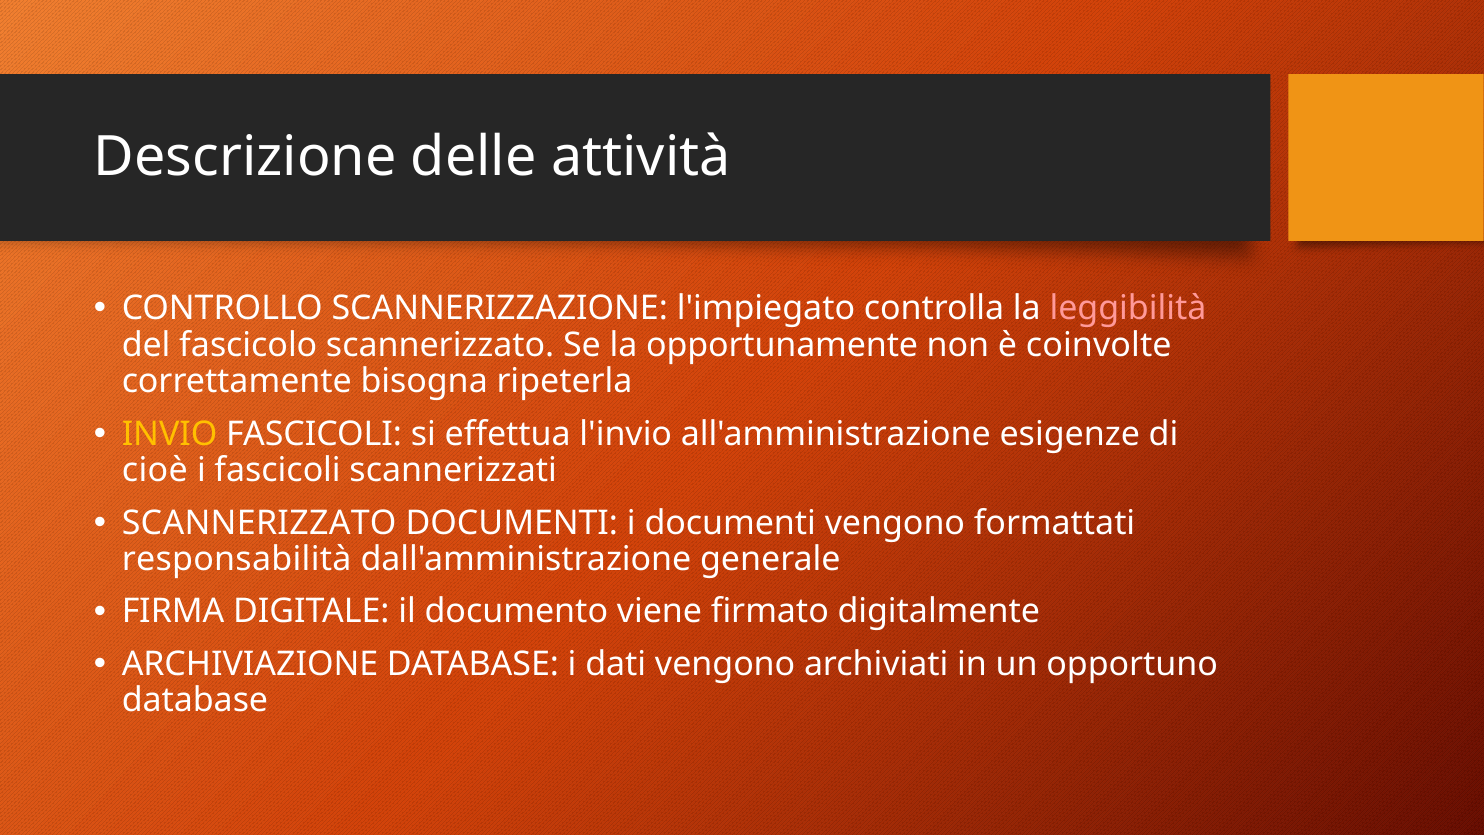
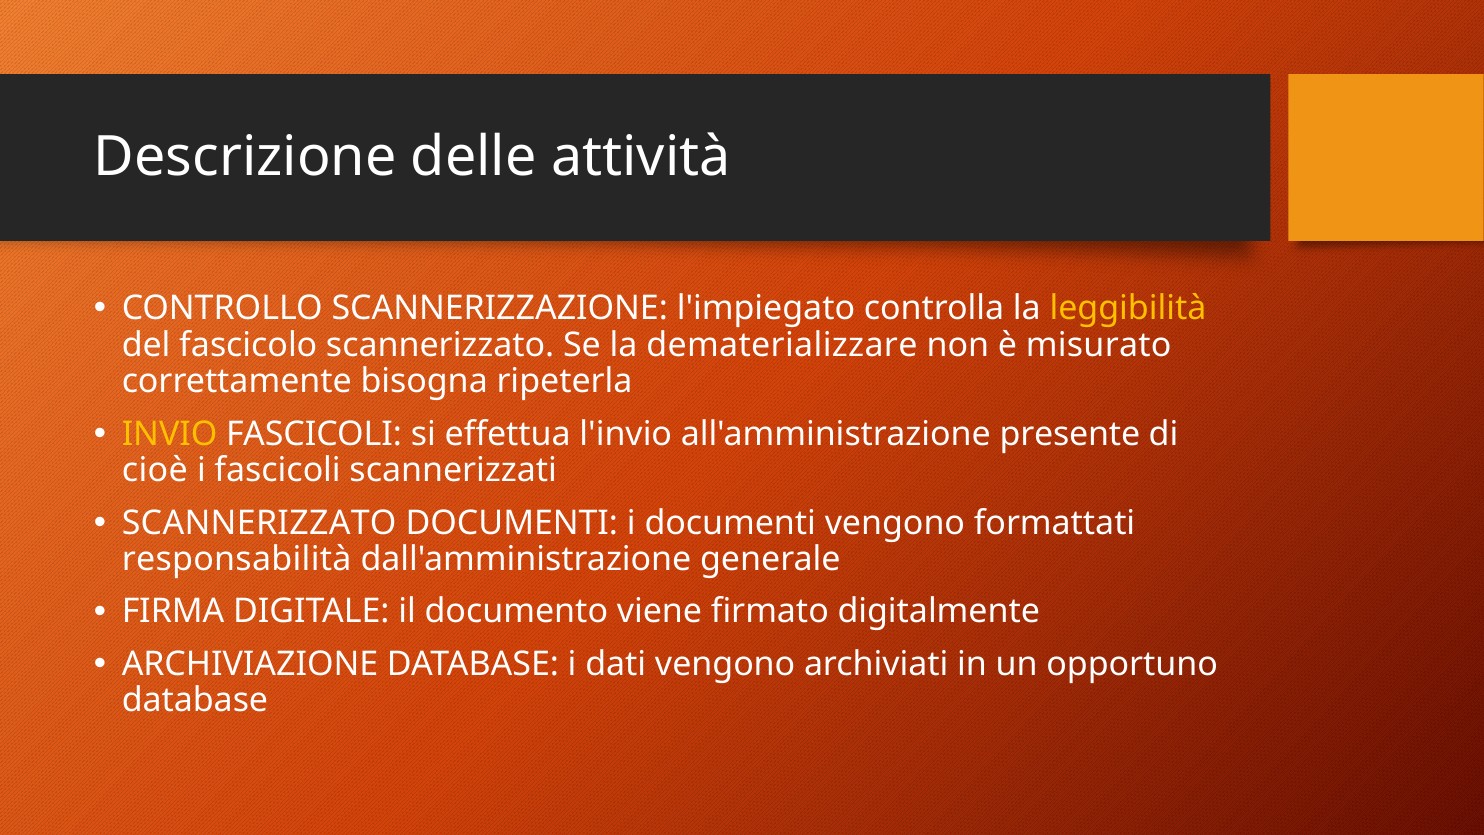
leggibilità colour: pink -> yellow (1128, 308)
opportunamente: opportunamente -> dematerializzare (782, 345)
coinvolte: coinvolte -> misurato (1099, 345)
esigenze: esigenze -> presente (1070, 434)
